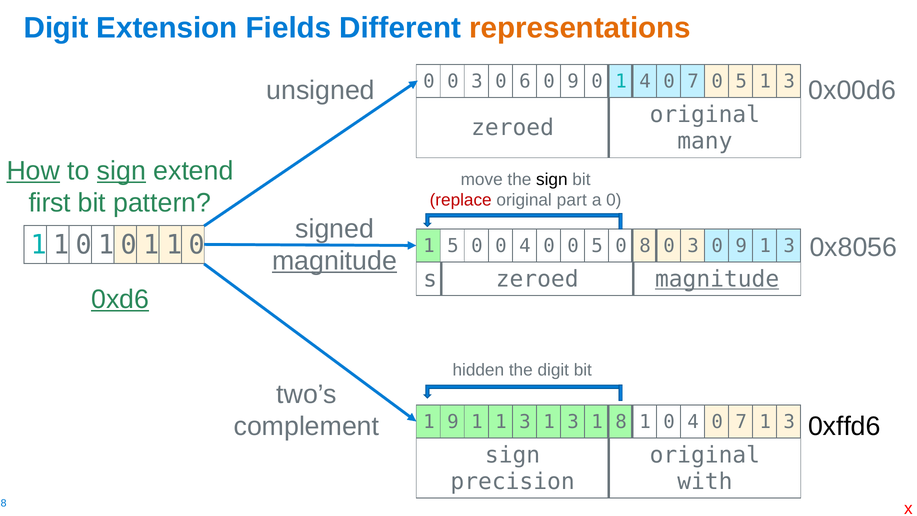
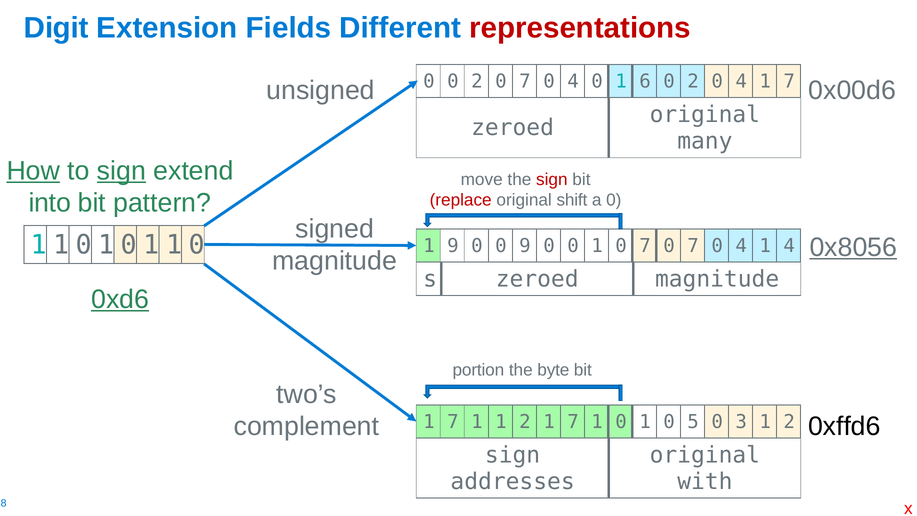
representations colour: orange -> red (580, 28)
0 0 3: 3 -> 2 (477, 81)
6: 6 -> 7 (525, 81)
9: 9 -> 4 (573, 81)
1 4: 4 -> 6 (645, 81)
7: 7 -> 2 (693, 81)
5: 5 -> 4 (741, 81)
3: 3 -> 7 (789, 81)
sign colour: black -> red (552, 179)
first: first -> into (50, 203)
part: part -> shift (572, 200)
0x8056 underline: none -> present (853, 247)
1 5: 5 -> 9 (453, 246)
0 0 4: 4 -> 9 (525, 246)
0 0 5: 5 -> 1 (597, 246)
8: 8 -> 7 (645, 246)
3: 3 -> 7 (693, 246)
9: 9 -> 4 (741, 246)
3: 3 -> 4 (789, 246)
magnitude underline: present -> none (335, 261)
magnitude underline: present -> none (717, 279)
hidden: hidden -> portion (478, 370)
the digit: digit -> byte (553, 370)
9: 9 -> 7 (453, 422)
1 1 3: 3 -> 2 (525, 422)
3: 3 -> 7 (573, 422)
8: 8 -> 0 (621, 422)
1 0 4: 4 -> 5 (693, 422)
7: 7 -> 3 (741, 422)
3: 3 -> 2 (789, 422)
precision: precision -> addresses (513, 482)
